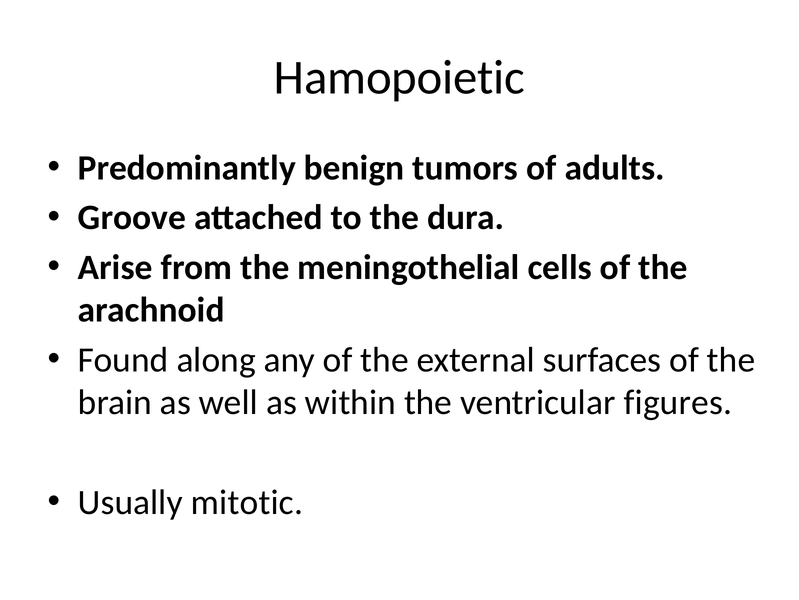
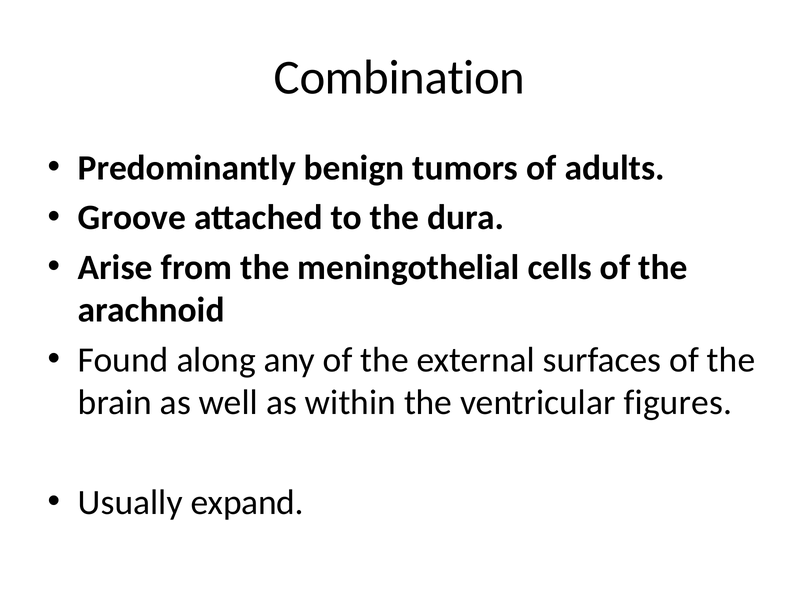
Hamopoietic: Hamopoietic -> Combination (400, 77)
mitotic: mitotic -> expand (247, 502)
